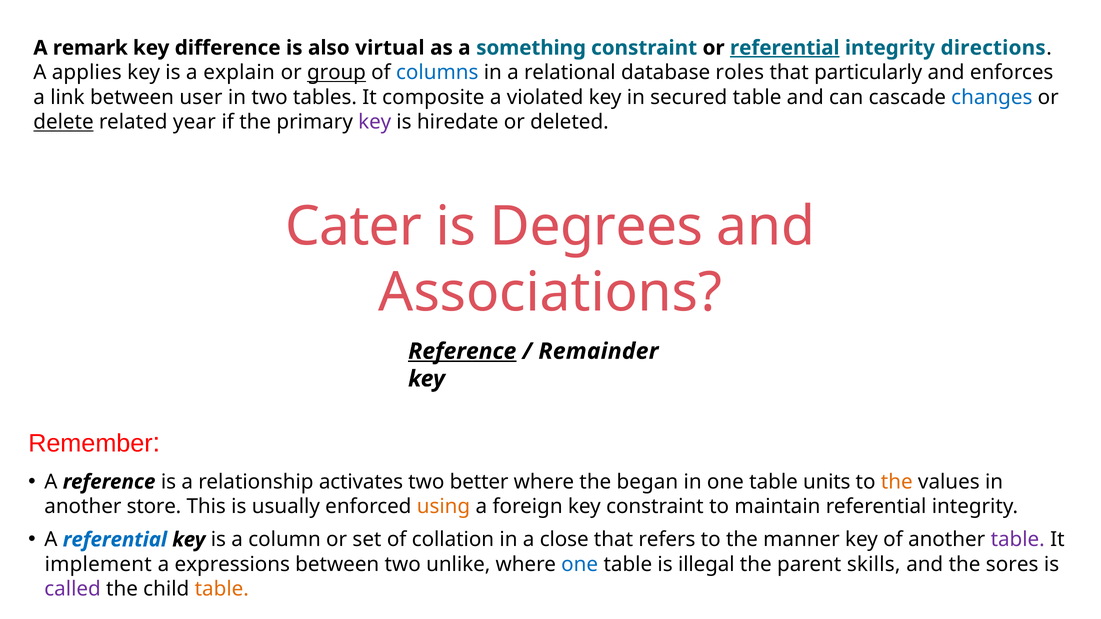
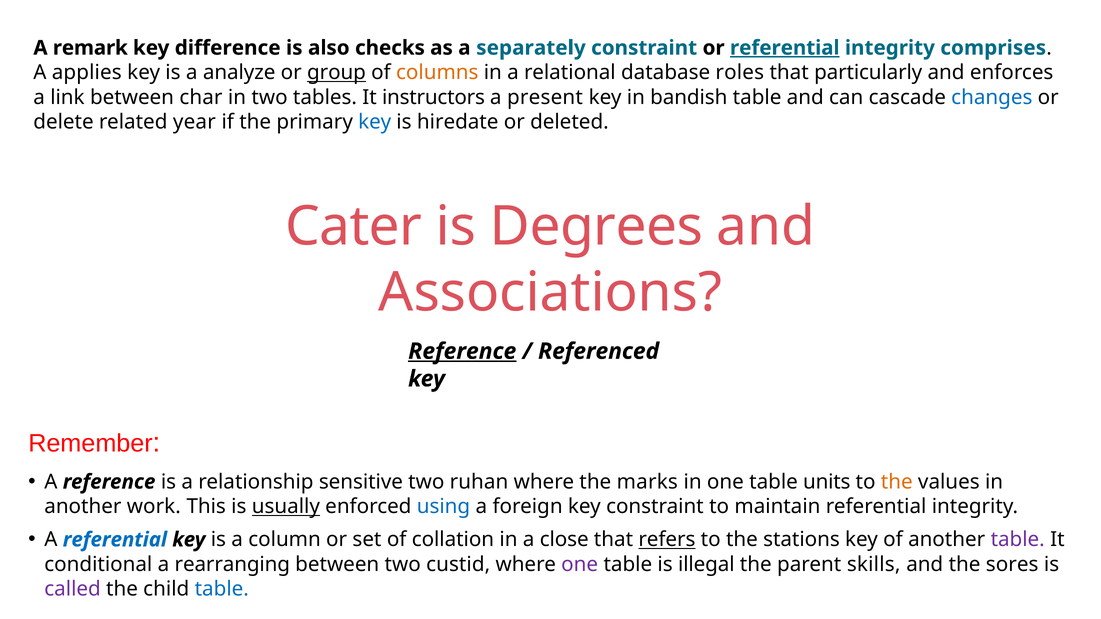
virtual: virtual -> checks (390, 48)
something: something -> separately (531, 48)
directions: directions -> comprises (993, 48)
explain: explain -> analyze (239, 73)
columns colour: blue -> orange (437, 73)
user: user -> char (201, 97)
composite: composite -> instructors (433, 97)
violated: violated -> present (545, 97)
secured: secured -> bandish (689, 97)
delete underline: present -> none (64, 122)
key colour: purple -> blue (375, 122)
Remainder: Remainder -> Referenced (599, 351)
activates: activates -> sensitive (361, 482)
better: better -> ruhan (479, 482)
began: began -> marks (647, 482)
store: store -> work (154, 507)
usually underline: none -> present (286, 507)
using colour: orange -> blue (443, 507)
refers underline: none -> present (667, 540)
manner: manner -> stations (801, 540)
implement: implement -> conditional (98, 565)
expressions: expressions -> rearranging (232, 565)
unlike: unlike -> custid (458, 565)
one colour: blue -> purple (580, 565)
table colour: orange -> blue (222, 589)
